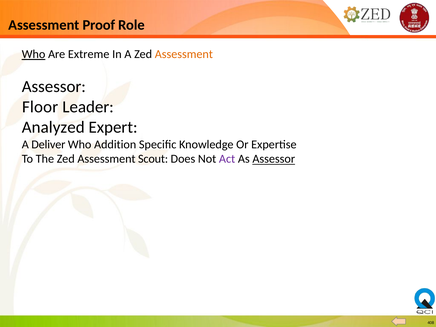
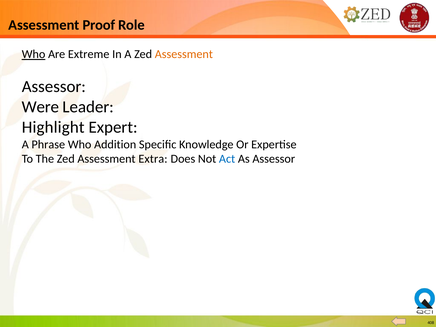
Floor: Floor -> Were (40, 107)
Analyzed: Analyzed -> Highlight (53, 127)
Deliver: Deliver -> Phrase (48, 144)
Scout: Scout -> Extra (153, 159)
Act colour: purple -> blue (227, 159)
Assessor underline: present -> none (274, 159)
